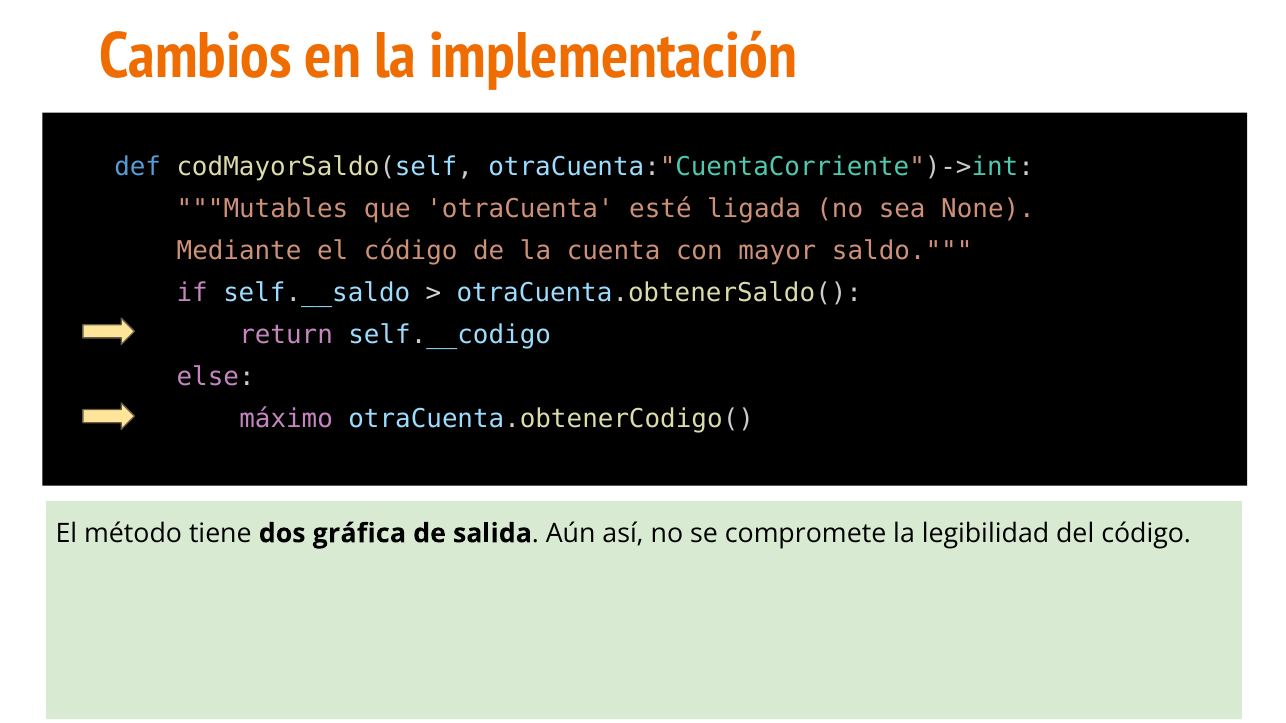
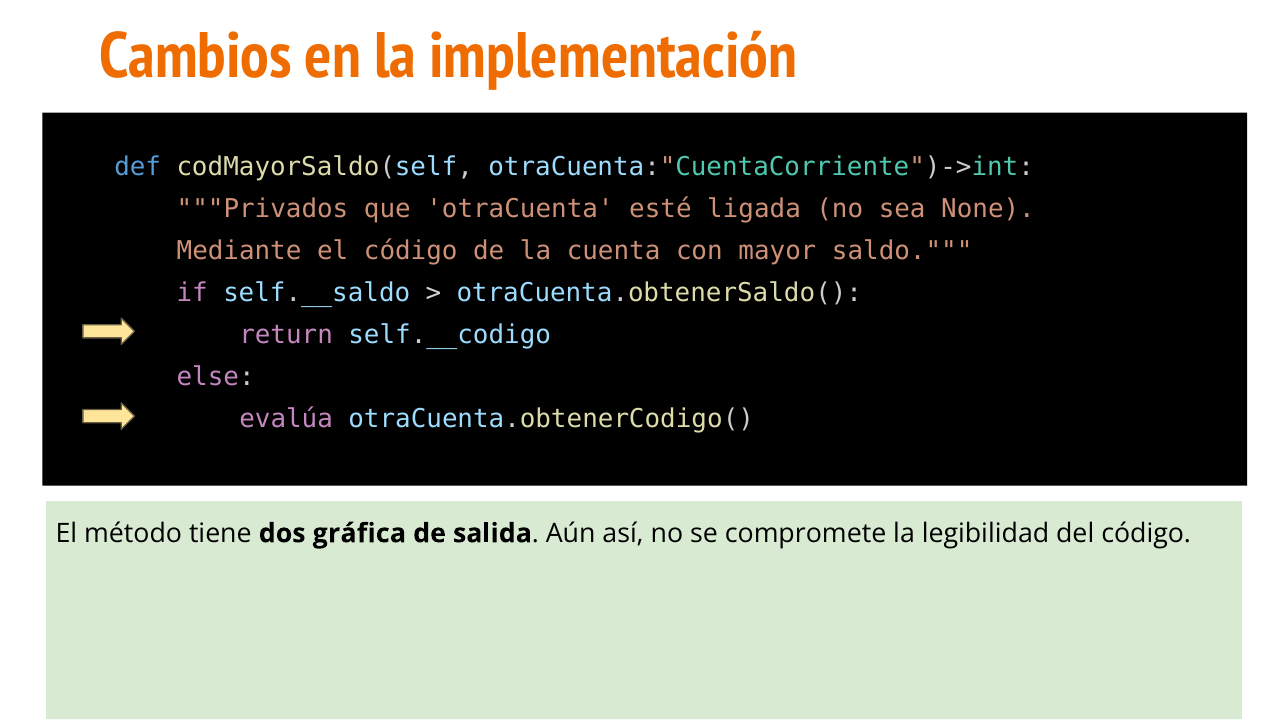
Mutables: Mutables -> Privados (263, 209)
máximo: máximo -> evalúa (286, 419)
